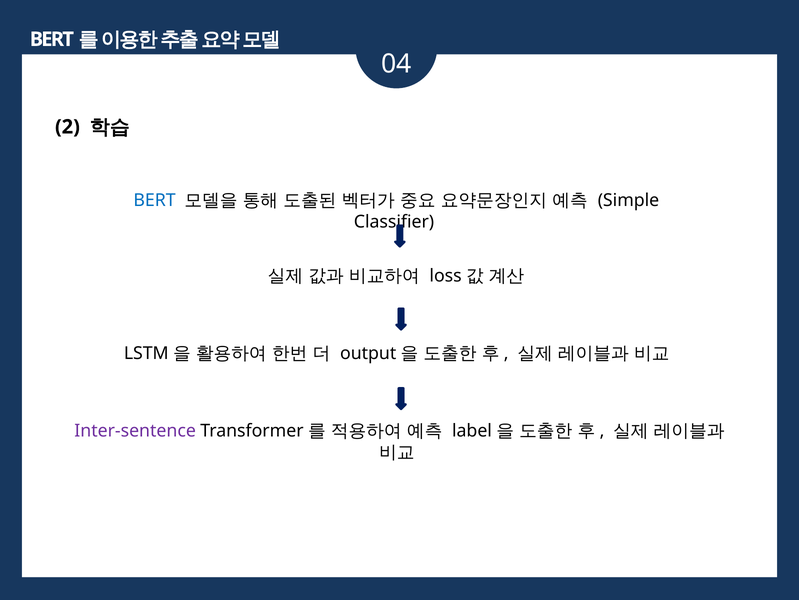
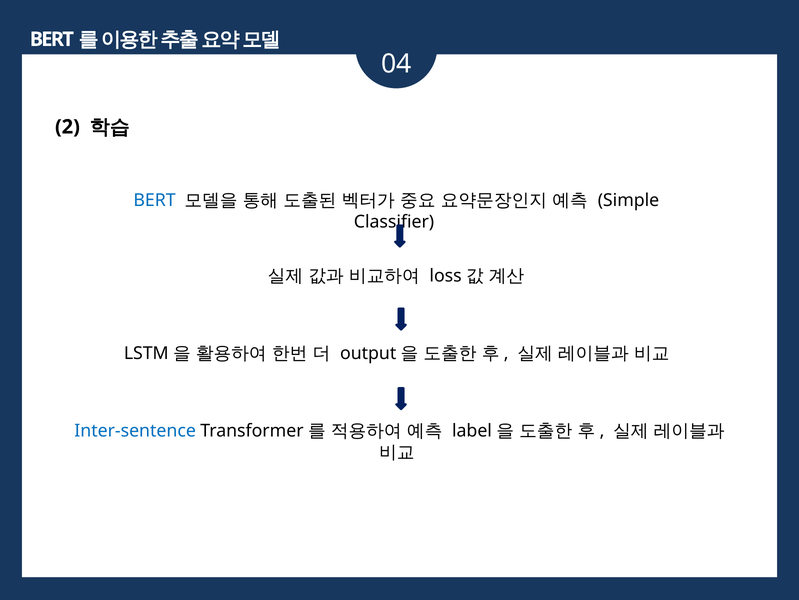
Inter-sentence colour: purple -> blue (135, 431)
